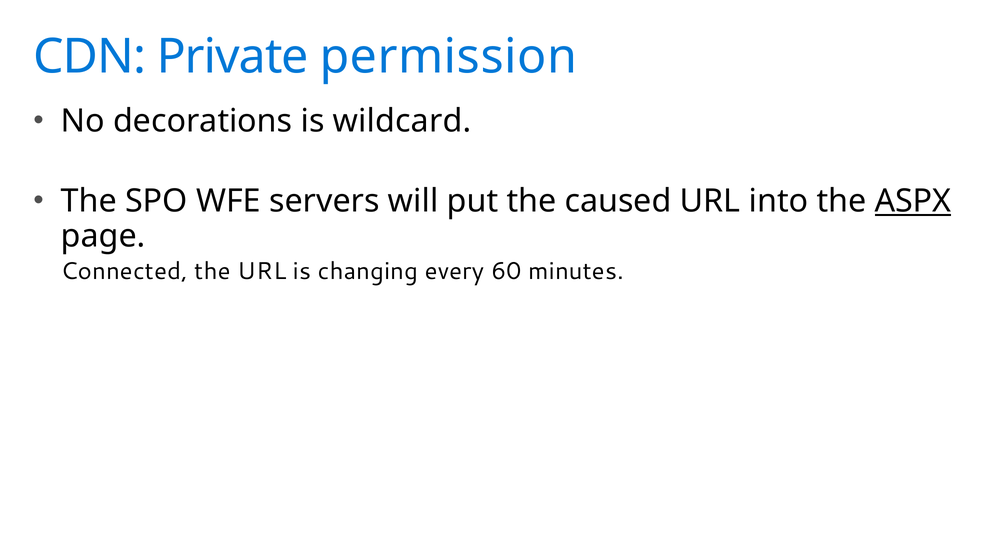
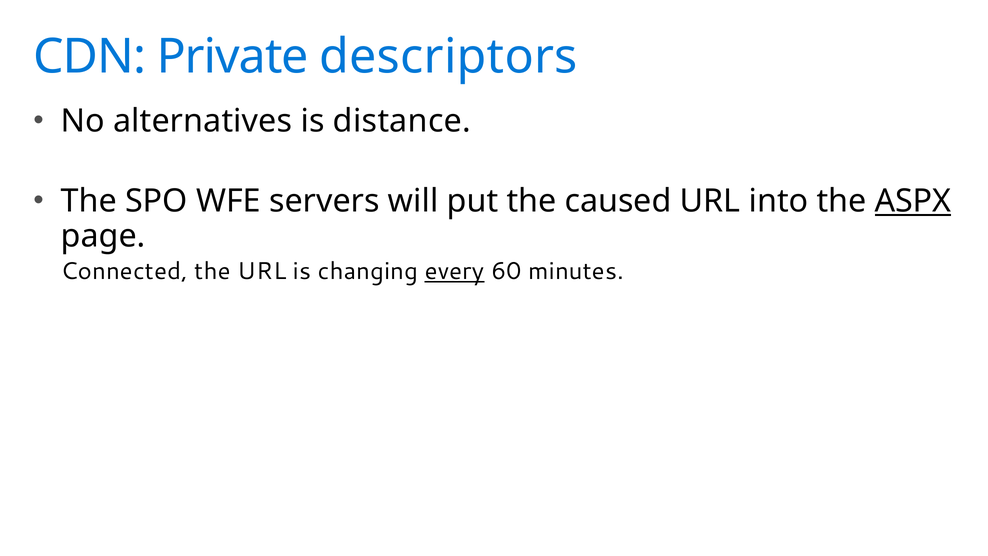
permission: permission -> descriptors (448, 57)
decorations: decorations -> alternatives (203, 121)
wildcard: wildcard -> distance (402, 121)
every underline: none -> present (455, 271)
